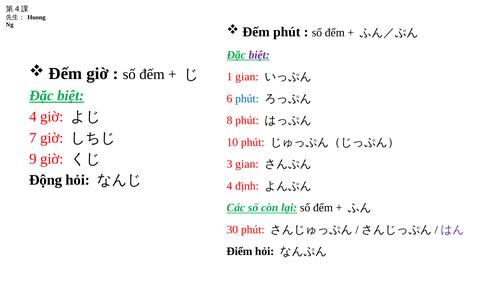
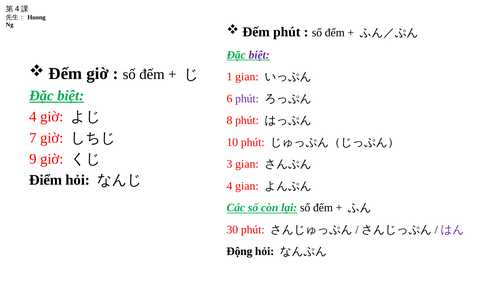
phút colour: blue -> purple (247, 99)
Động: Động -> Điểm (46, 180)
4 định: định -> gian (247, 186)
Điểm: Điểm -> Động (239, 251)
